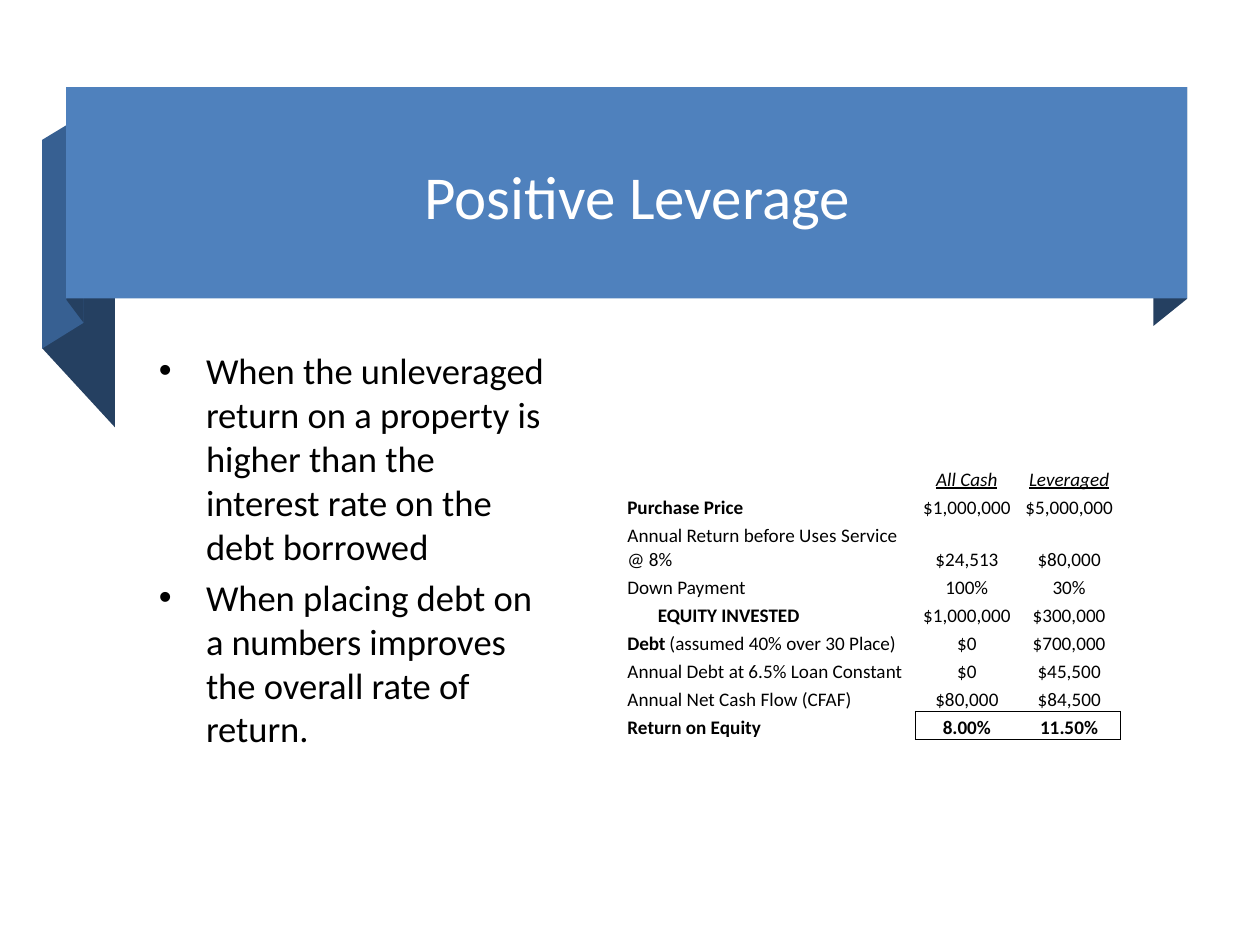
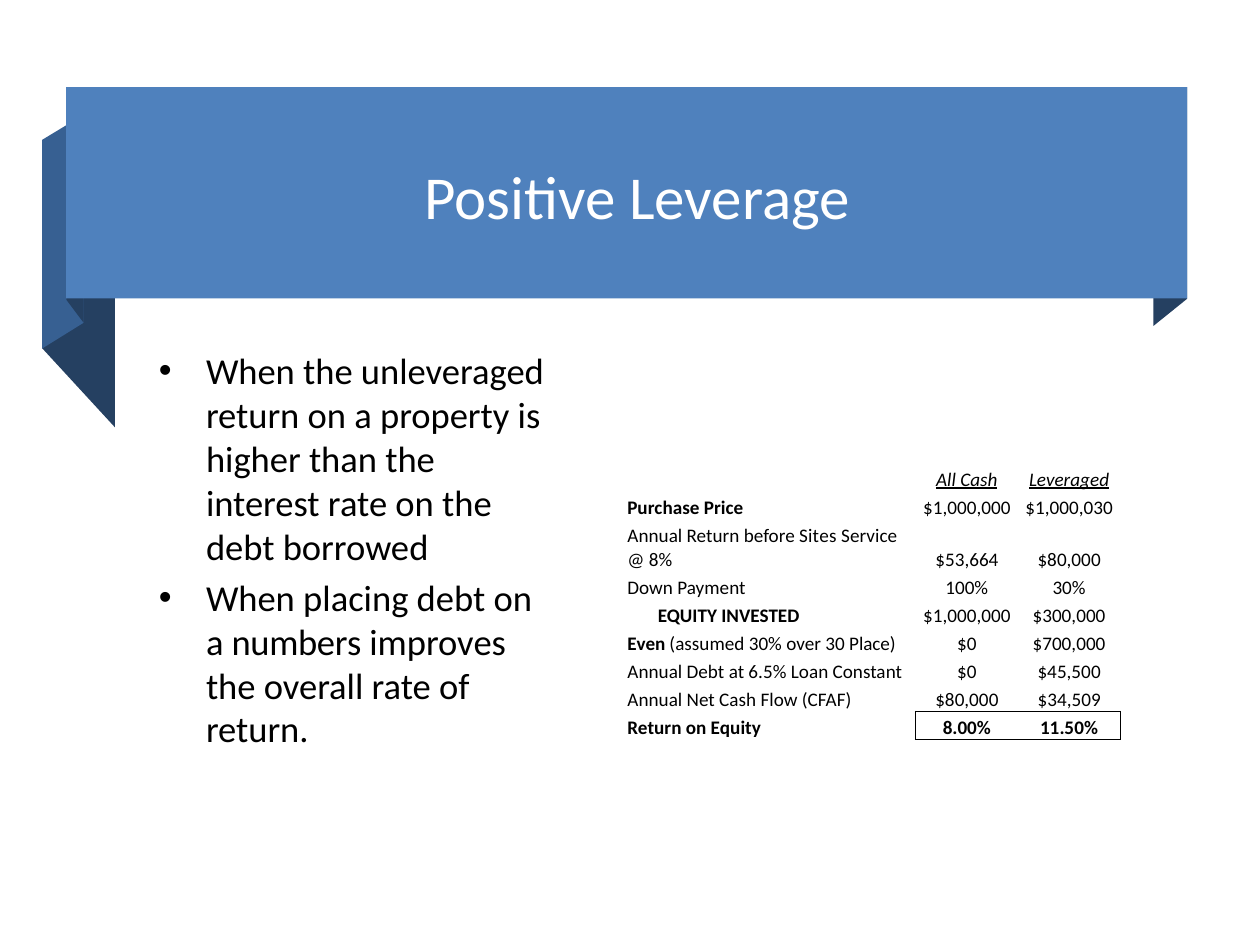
$5,000,000: $5,000,000 -> $1,000,030 (1069, 508)
Uses: Uses -> Sites (818, 536)
$24,513: $24,513 -> $53,664 (967, 560)
Debt: Debt -> Even (646, 644)
assumed 40%: 40% -> 30% (765, 644)
$84,500: $84,500 -> $34,509 (1069, 700)
